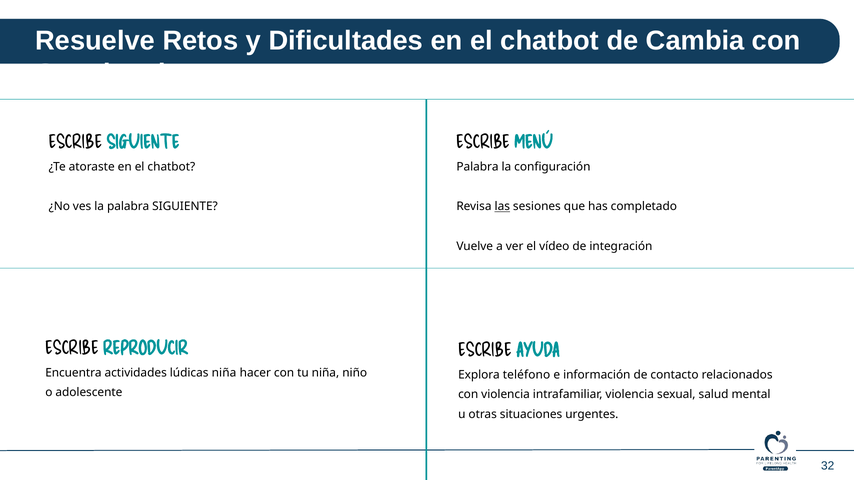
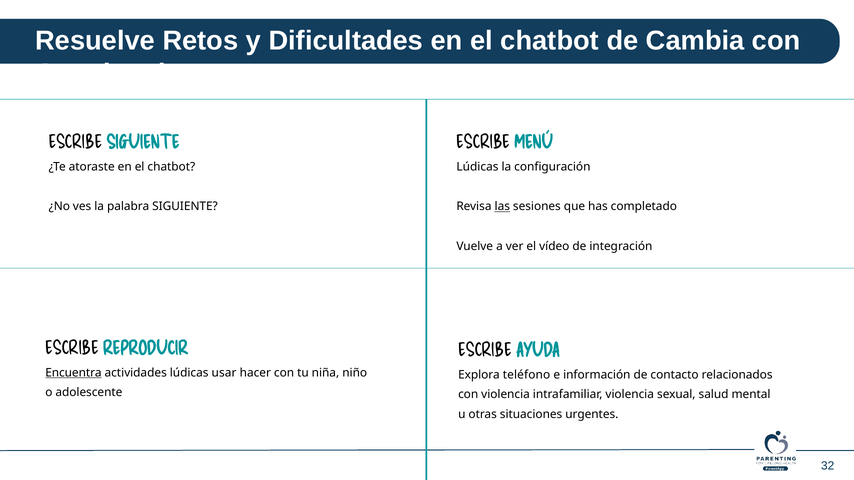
Palabra: Palabra -> Lúdicas (477, 167)
Encuentra underline: none -> present (73, 373)
lúdicas niña: niña -> usar (224, 373)
